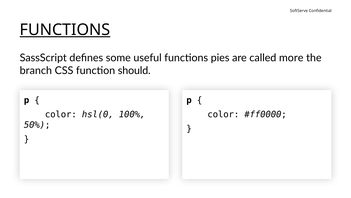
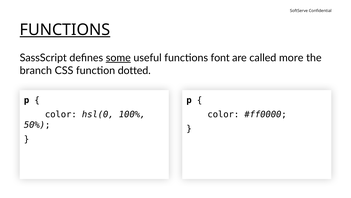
some underline: none -> present (118, 58)
pies: pies -> font (220, 58)
should: should -> dotted (134, 70)
